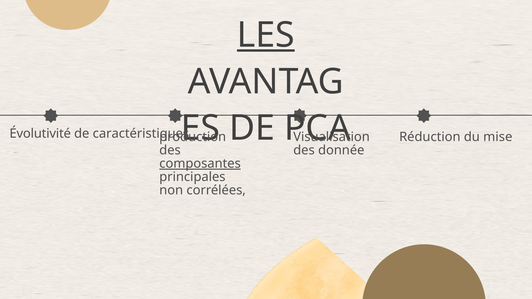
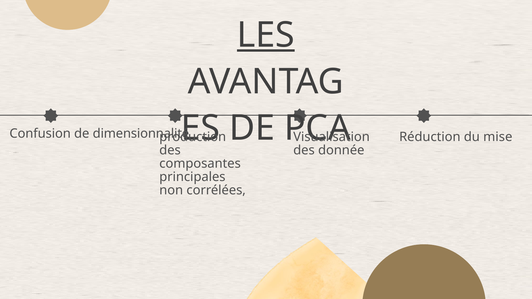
Évolutivité: Évolutivité -> Confusion (40, 134)
caractéristiques: caractéristiques -> dimensionnalité (141, 134)
composantes underline: present -> none (200, 164)
